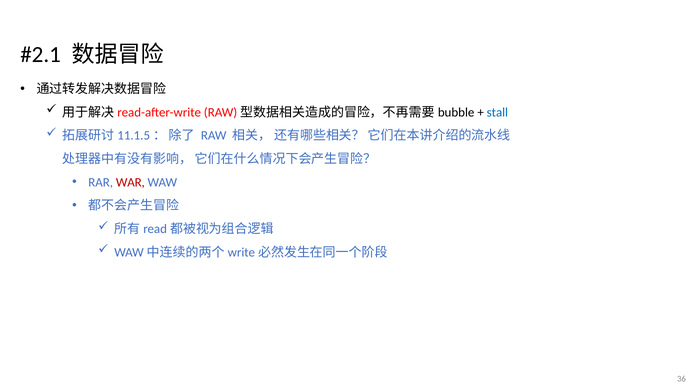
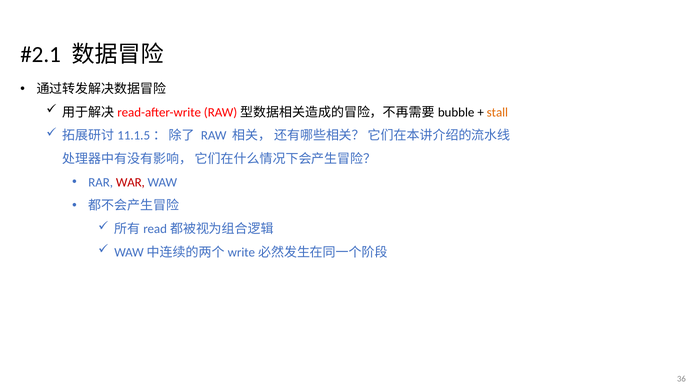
stall colour: blue -> orange (497, 112)
